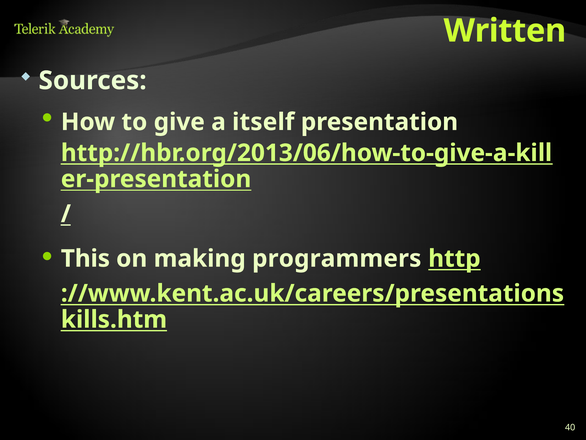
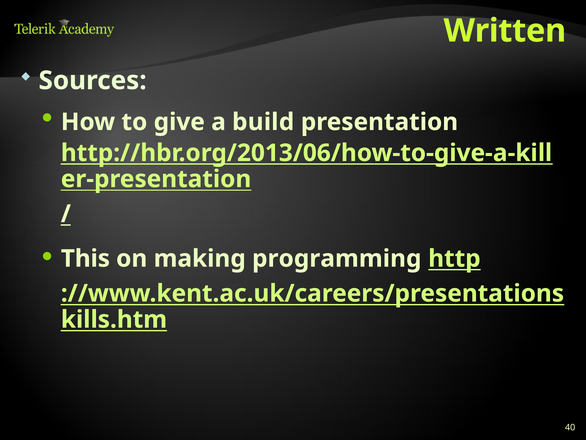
itself: itself -> build (263, 122)
programmers: programmers -> programming (337, 258)
